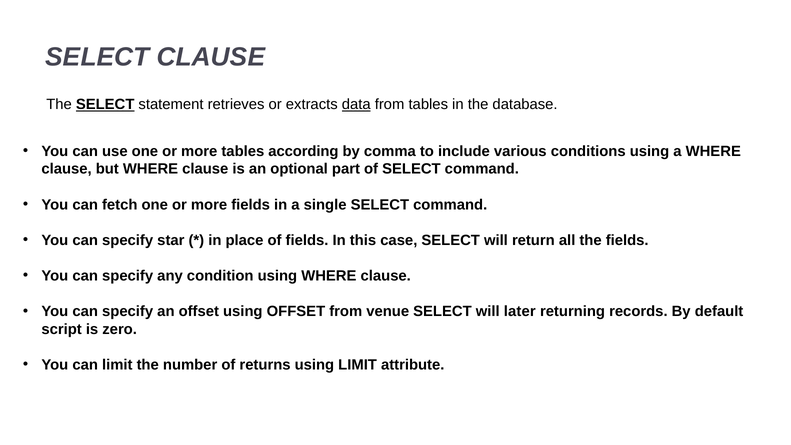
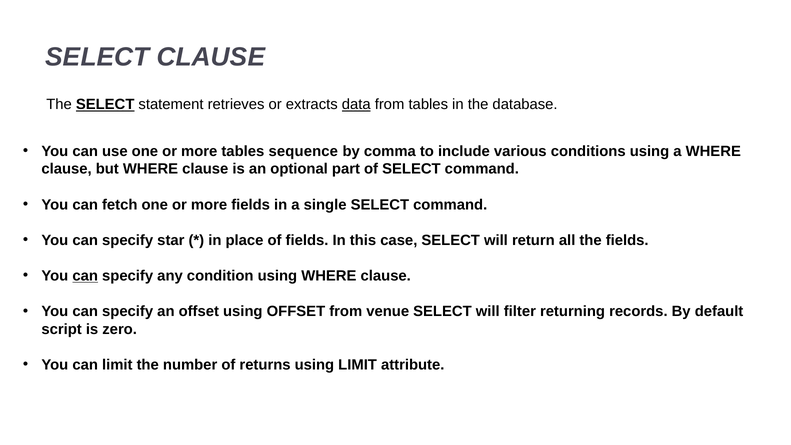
according: according -> sequence (303, 151)
can underline: none -> present (85, 276)
later: later -> filter (520, 311)
